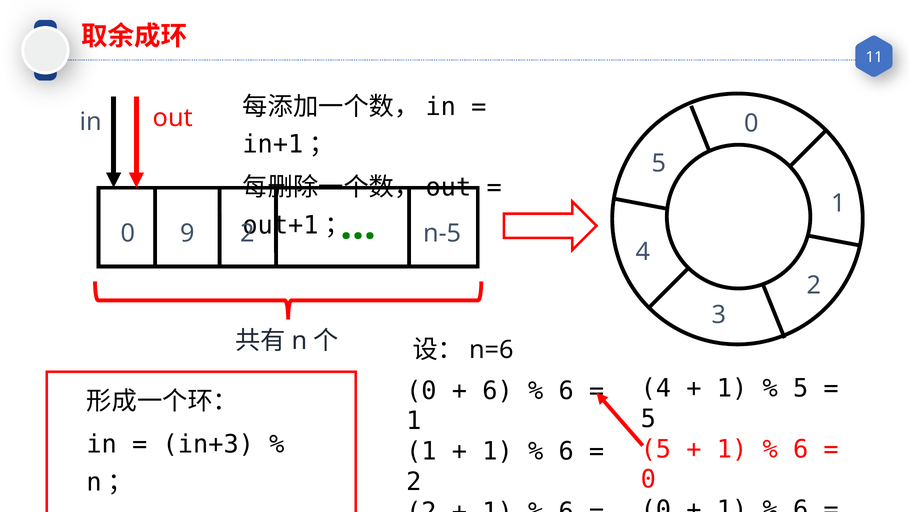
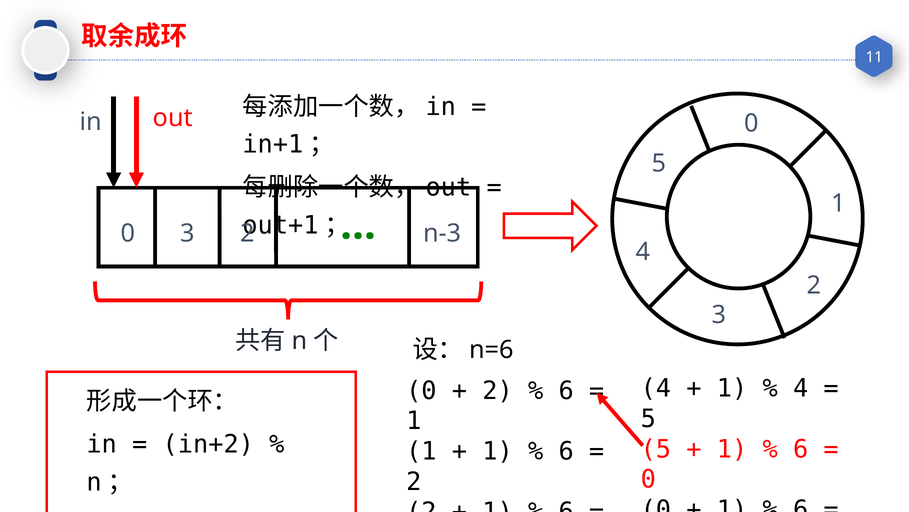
0 9: 9 -> 3 (187, 233)
n-5: n-5 -> n-3 (442, 233)
5: 5 -> 4 (801, 388)
6: 6 -> 2 (498, 390)
in+3: in+3 -> in+2 (208, 444)
